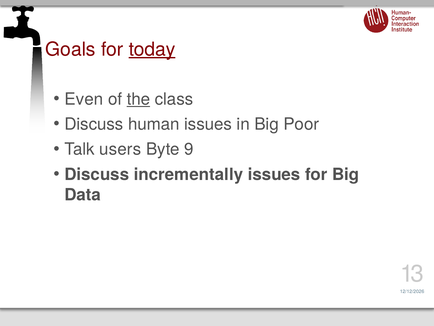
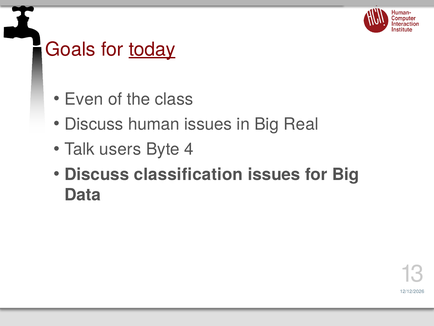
the underline: present -> none (139, 99)
Poor: Poor -> Real (301, 124)
9: 9 -> 4 (189, 149)
incrementally: incrementally -> classification (188, 174)
